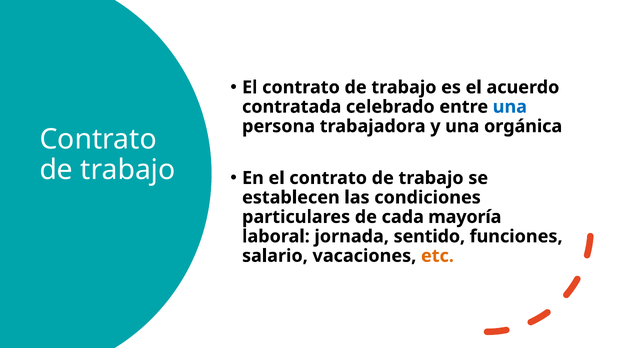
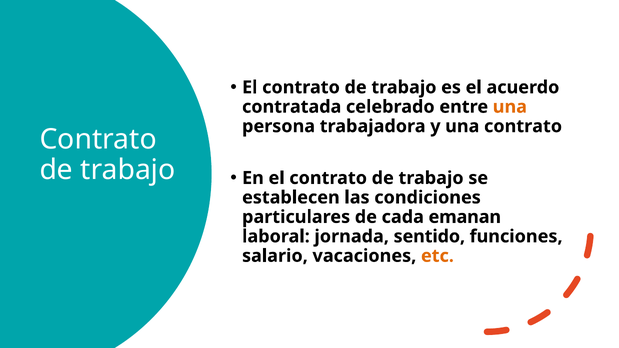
una colour: blue -> orange (510, 107)
una orgánica: orgánica -> contrato (523, 126)
mayoría: mayoría -> emanan (465, 217)
